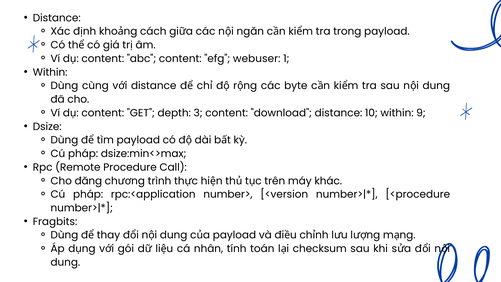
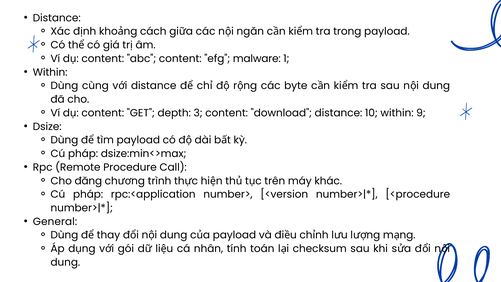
webuser: webuser -> malware (257, 59)
Fragbits: Fragbits -> General (55, 221)
